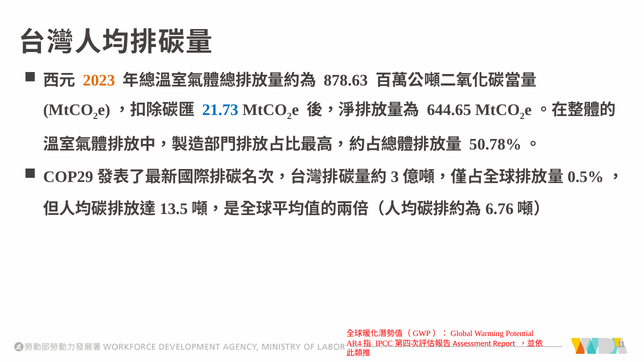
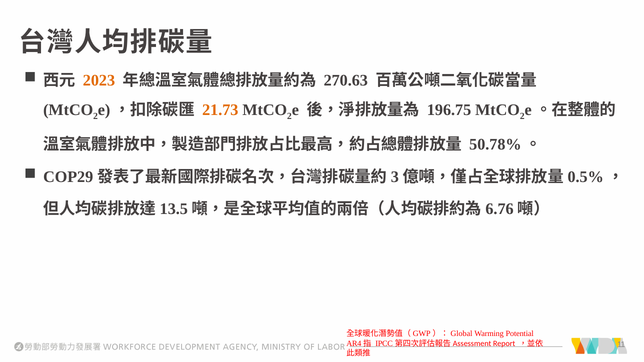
878.63: 878.63 -> 270.63 (346, 80)
21.73 colour: blue -> orange (220, 110)
644.65: 644.65 -> 196.75 (449, 110)
